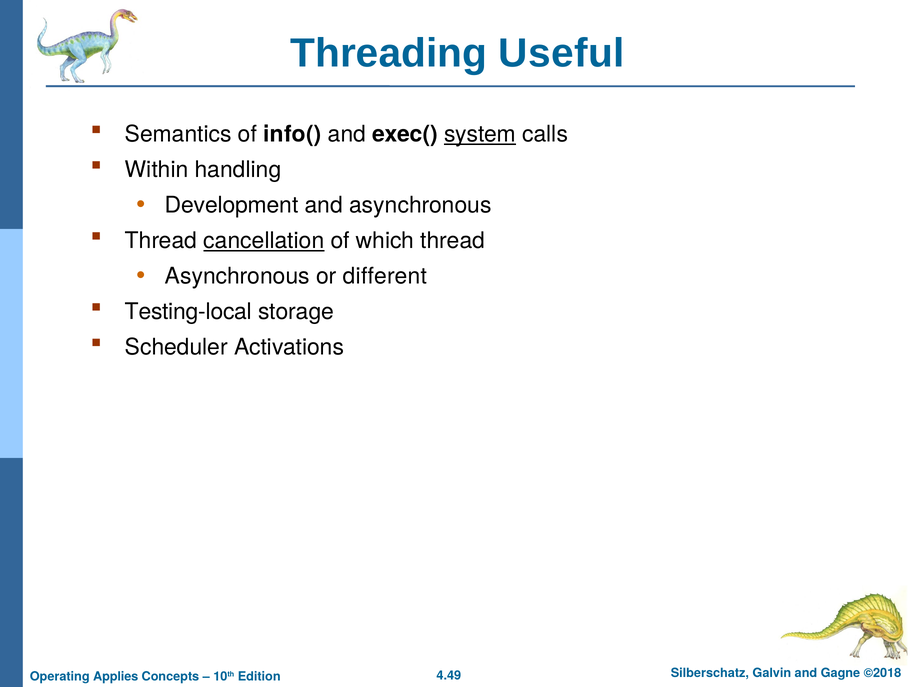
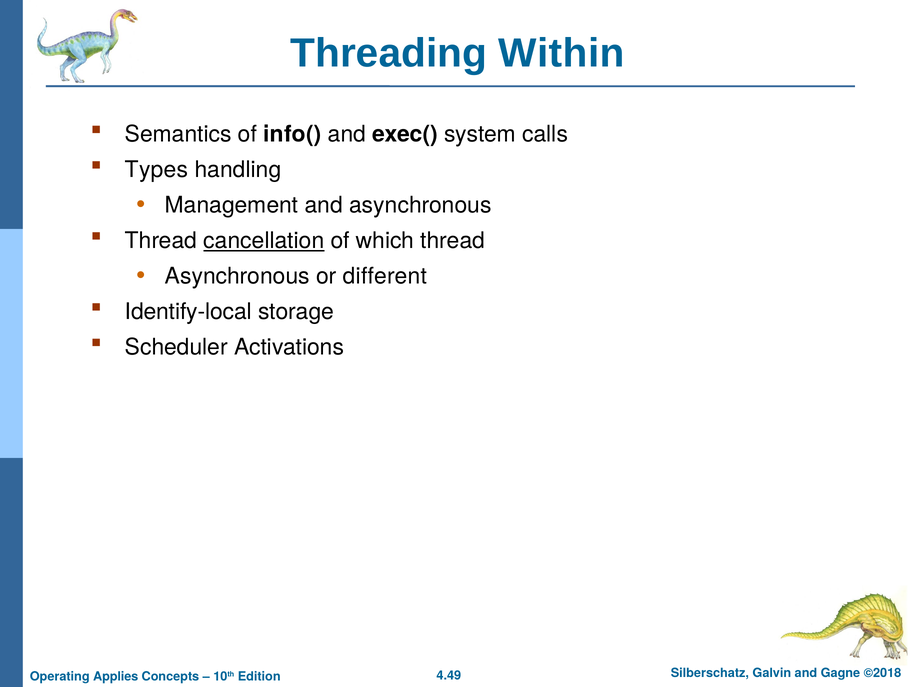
Useful: Useful -> Within (562, 53)
system underline: present -> none (480, 134)
Within: Within -> Types (156, 170)
Development: Development -> Management (232, 205)
Testing-local: Testing-local -> Identify-local (188, 312)
